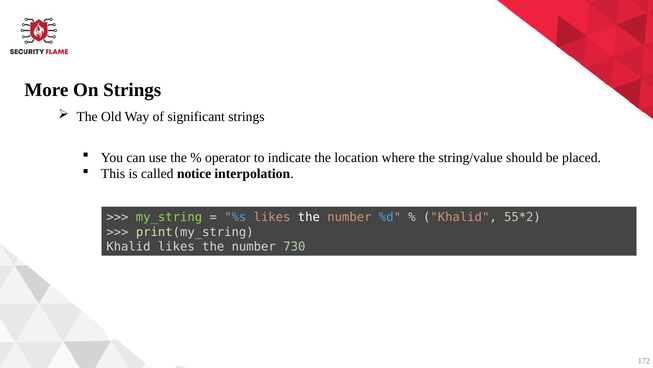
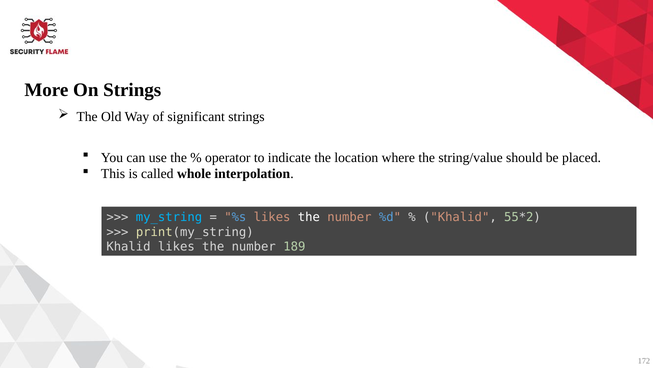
notice: notice -> whole (194, 174)
my_string colour: light green -> light blue (169, 217)
730: 730 -> 189 (294, 246)
